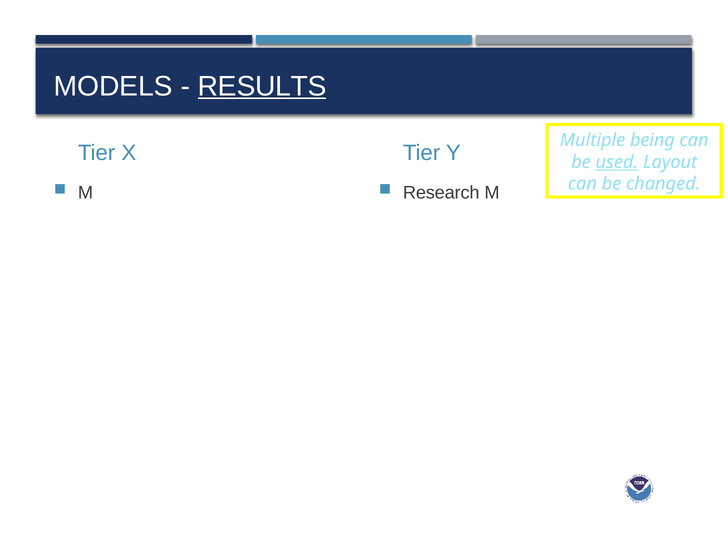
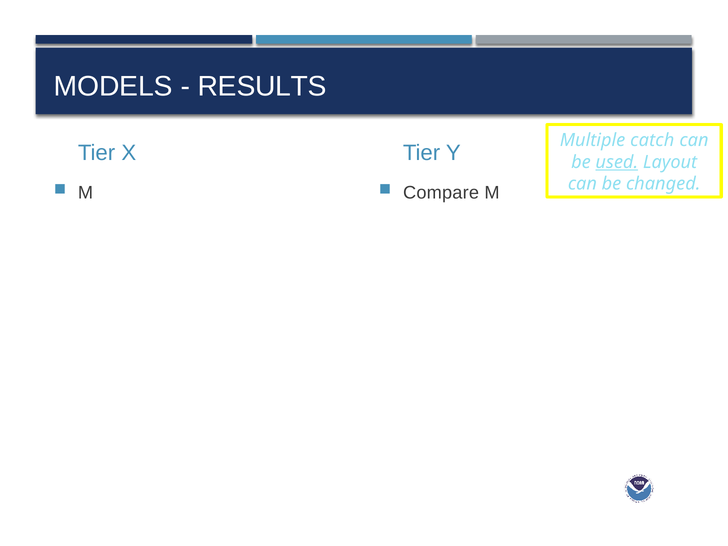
RESULTS underline: present -> none (262, 86)
being: being -> catch (652, 140)
Research: Research -> Compare (441, 193)
